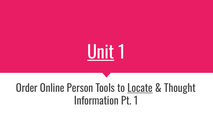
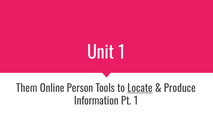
Unit underline: present -> none (101, 53)
Order: Order -> Them (27, 88)
Thought: Thought -> Produce (180, 88)
